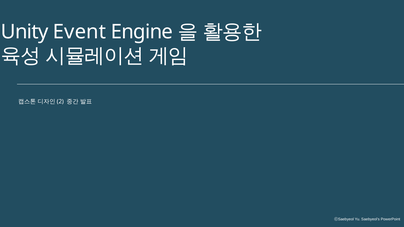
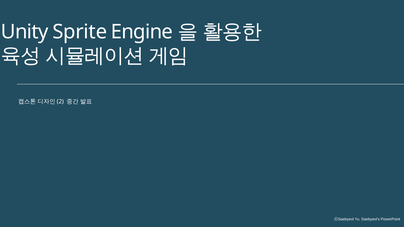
Event: Event -> Sprite (80, 32)
